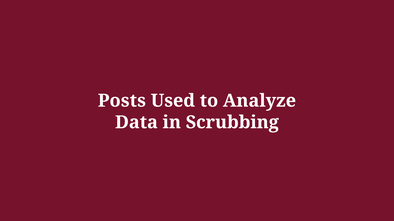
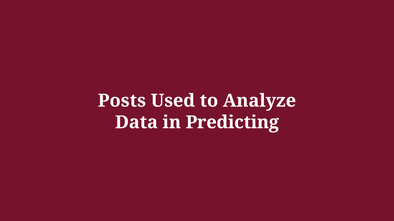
Scrubbing: Scrubbing -> Predicting (232, 123)
